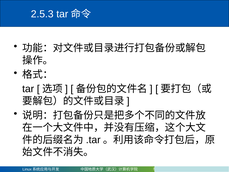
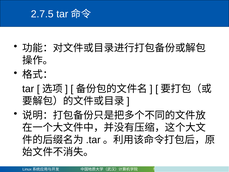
2.5.3: 2.5.3 -> 2.7.5 (42, 14)
